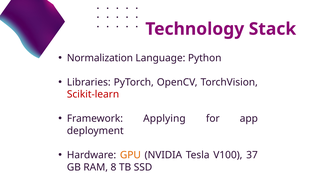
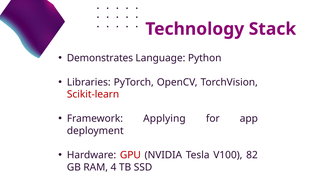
Normalization: Normalization -> Demonstrates (100, 58)
GPU colour: orange -> red (130, 155)
37: 37 -> 82 (252, 155)
8: 8 -> 4 (114, 167)
